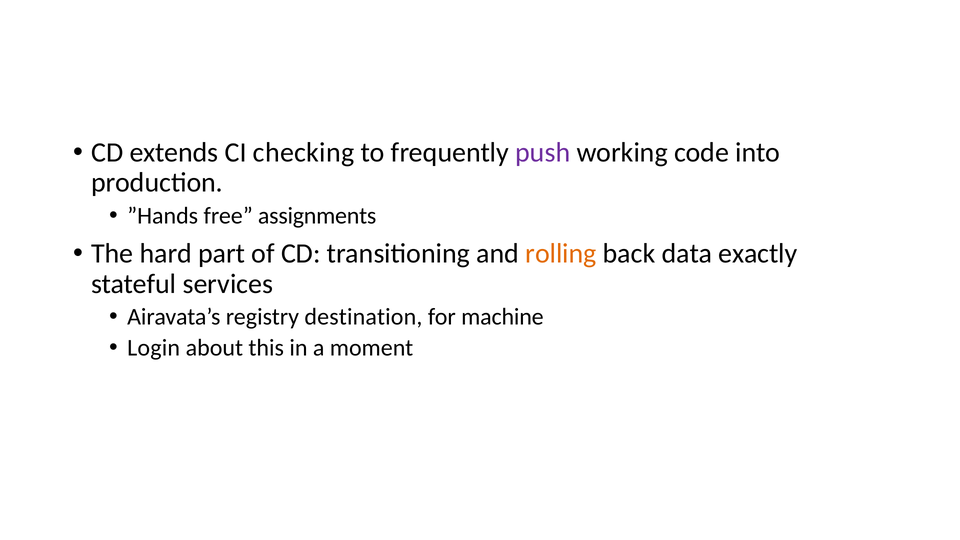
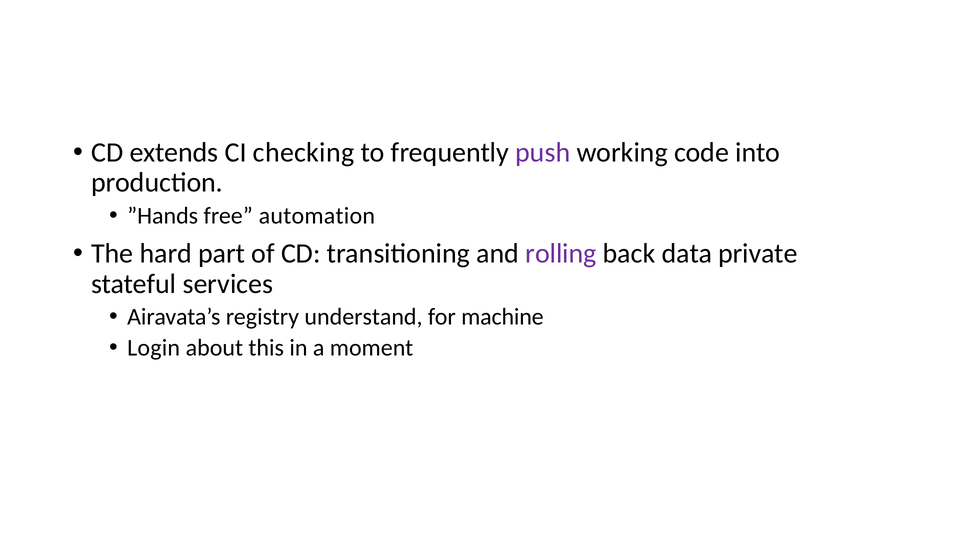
assignments: assignments -> automation (317, 216)
rolling colour: orange -> purple (561, 254)
exactly: exactly -> private (758, 254)
destination: destination -> understand (364, 317)
